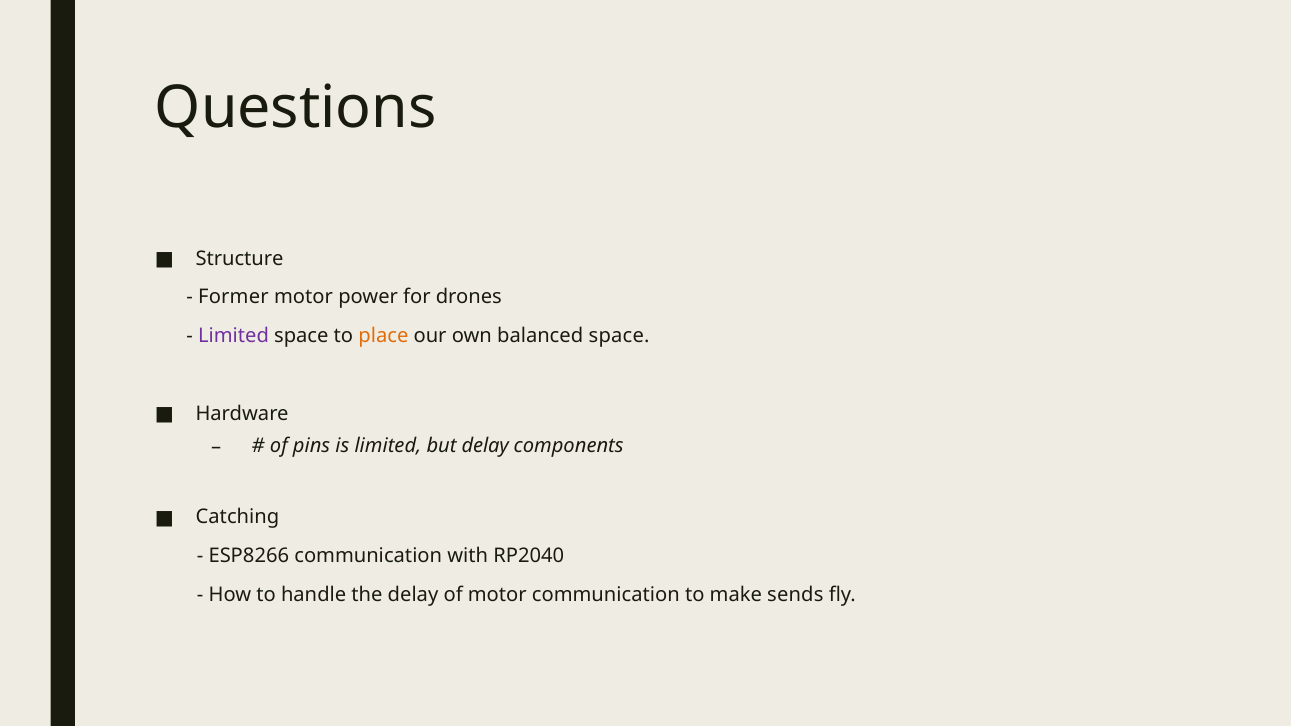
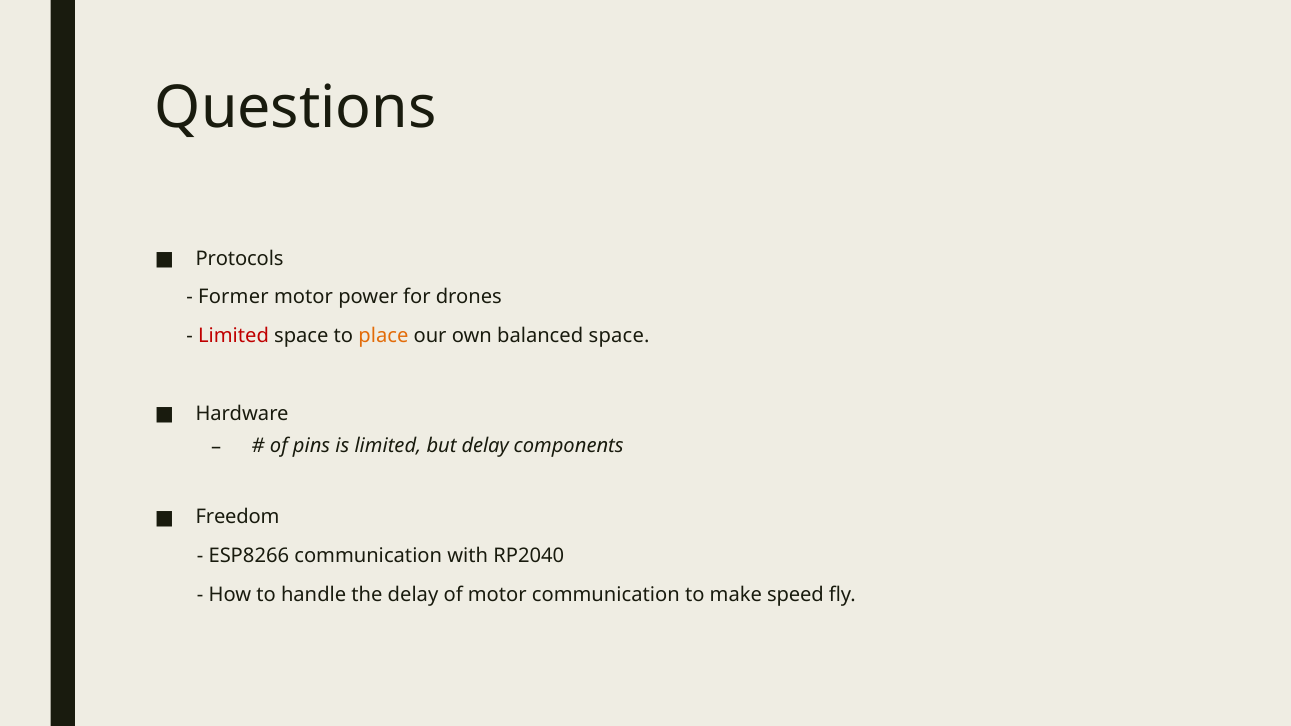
Structure: Structure -> Protocols (240, 258)
Limited colour: purple -> red (233, 336)
Catching: Catching -> Freedom (238, 517)
sends: sends -> speed (795, 595)
